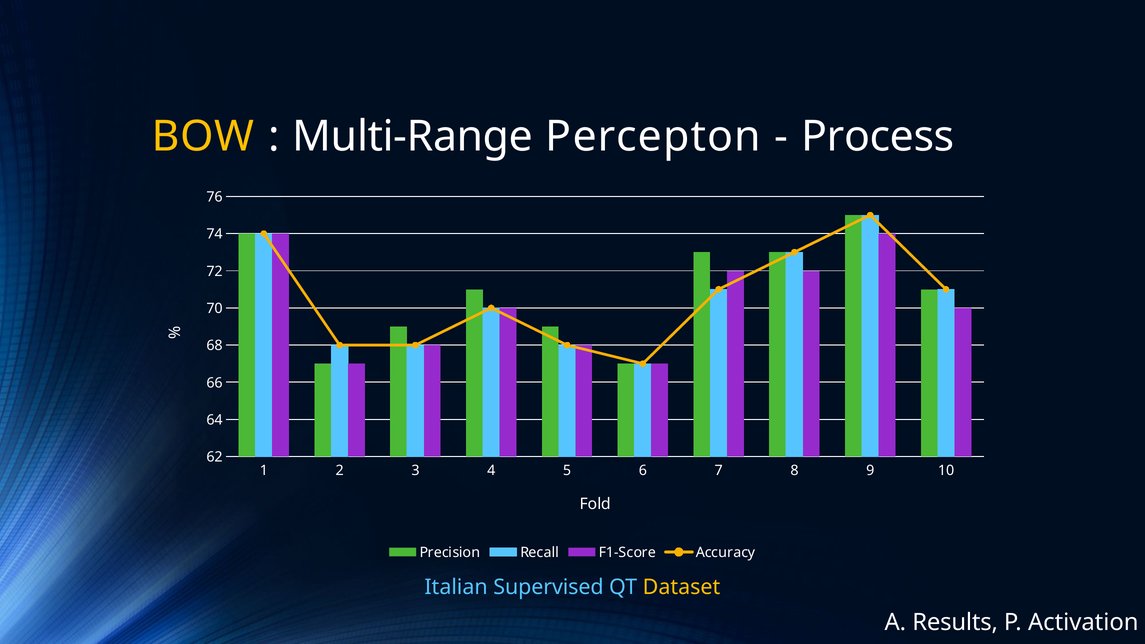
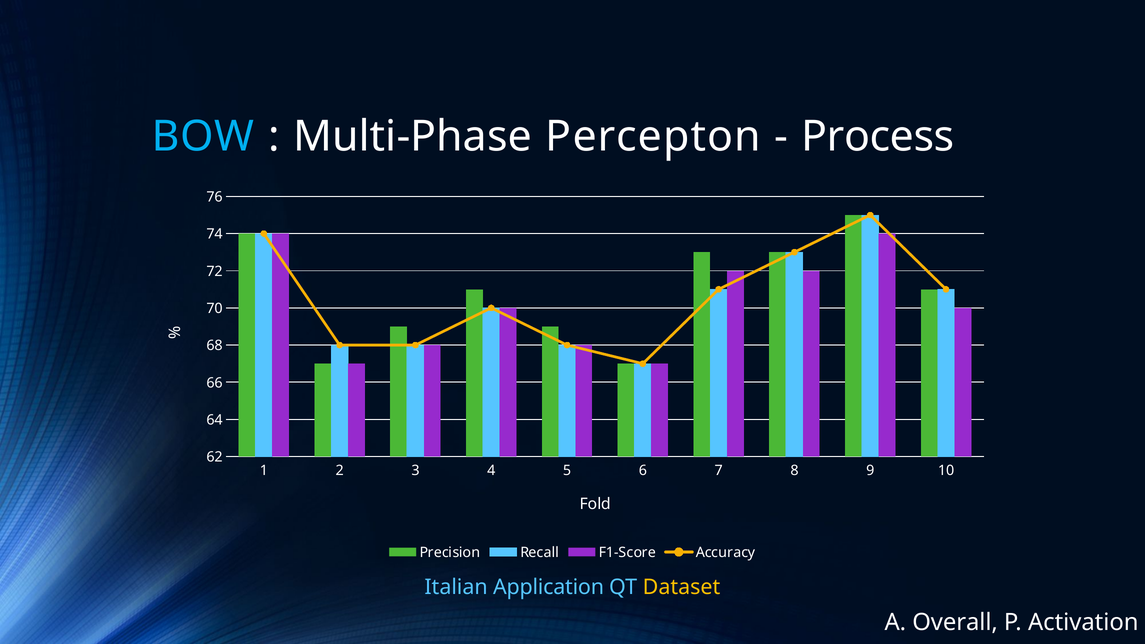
BOW colour: yellow -> light blue (203, 137)
Multi-Range: Multi-Range -> Multi-Phase (413, 137)
Supervised: Supervised -> Application (549, 587)
Results: Results -> Overall (955, 623)
